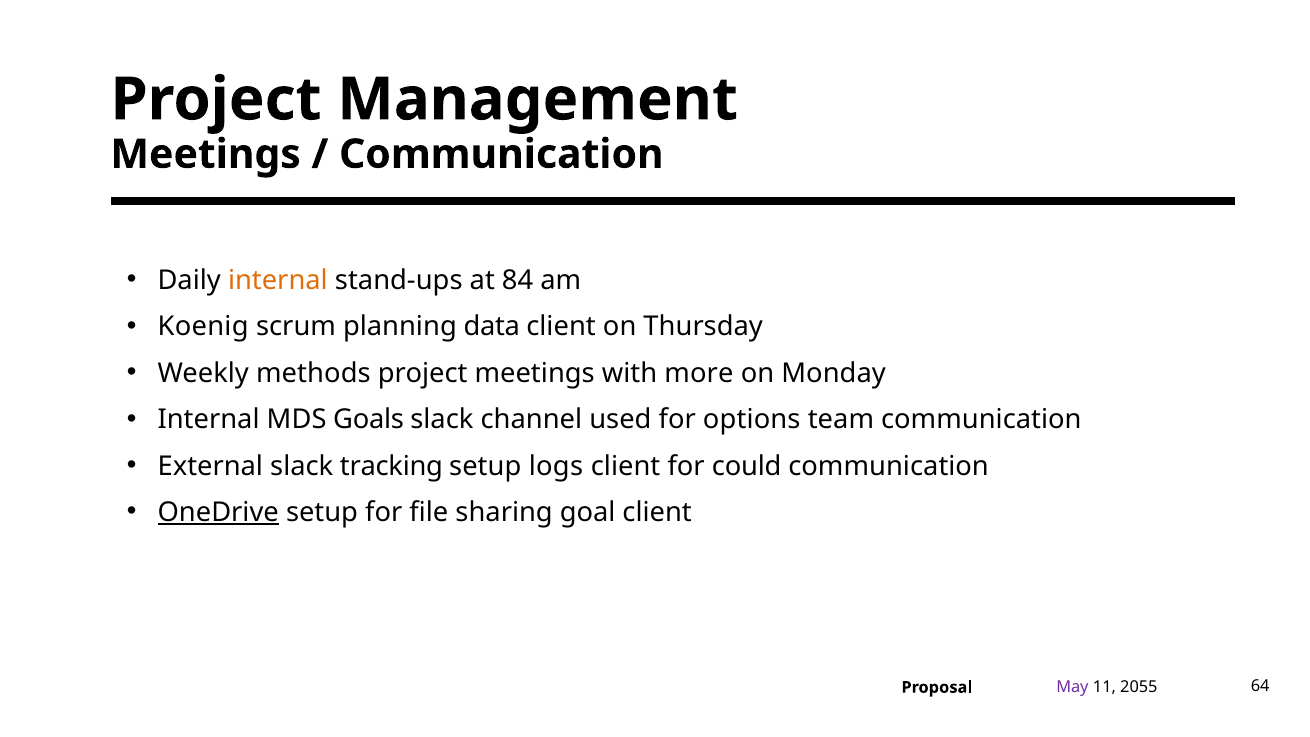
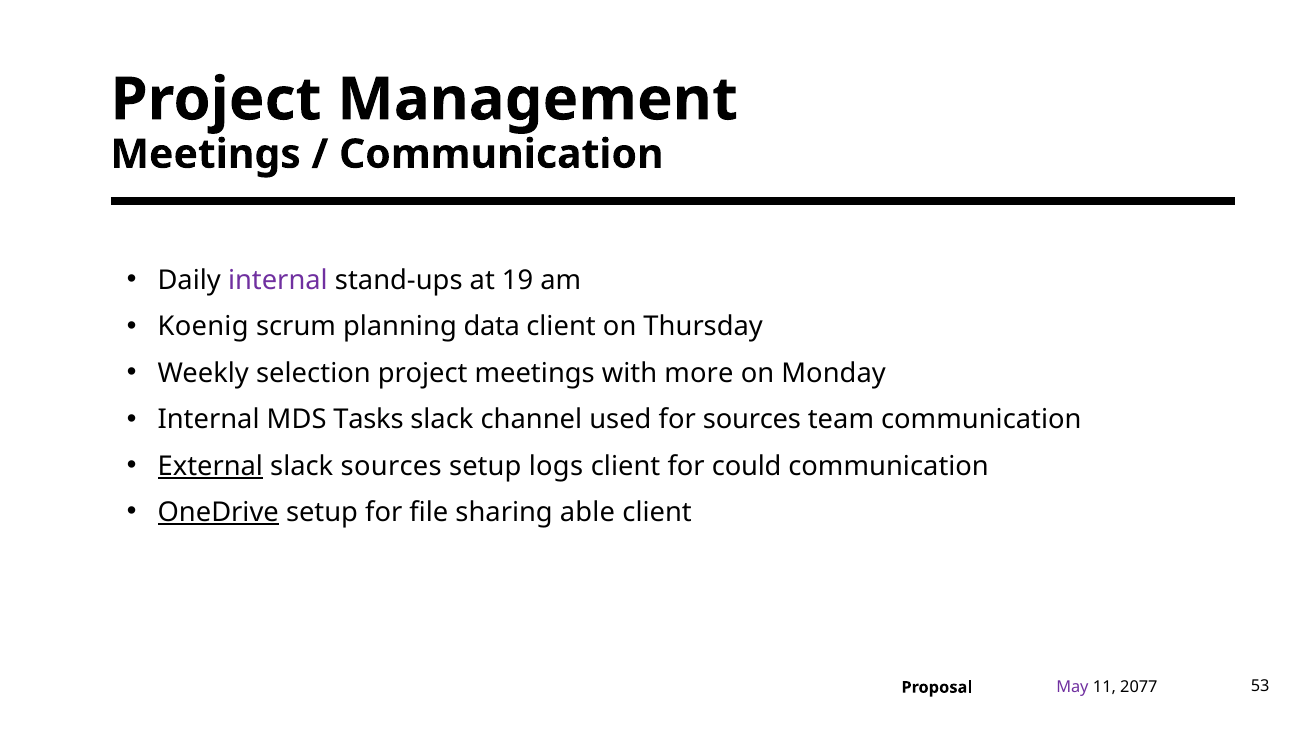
internal colour: orange -> purple (278, 280)
84: 84 -> 19 (518, 280)
methods: methods -> selection (313, 373)
Goals: Goals -> Tasks (369, 420)
for options: options -> sources (752, 420)
External underline: none -> present (210, 466)
slack tracking: tracking -> sources (391, 466)
goal: goal -> able (587, 512)
2055: 2055 -> 2077 (1139, 687)
64: 64 -> 53 (1260, 686)
